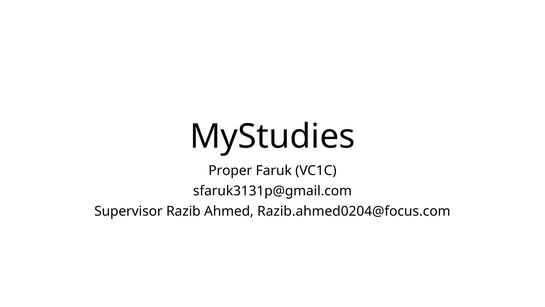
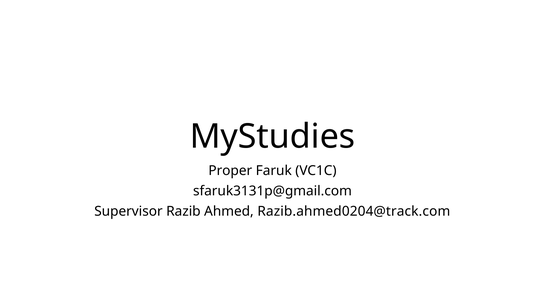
Razib.ahmed0204@focus.com: Razib.ahmed0204@focus.com -> Razib.ahmed0204@track.com (354, 211)
